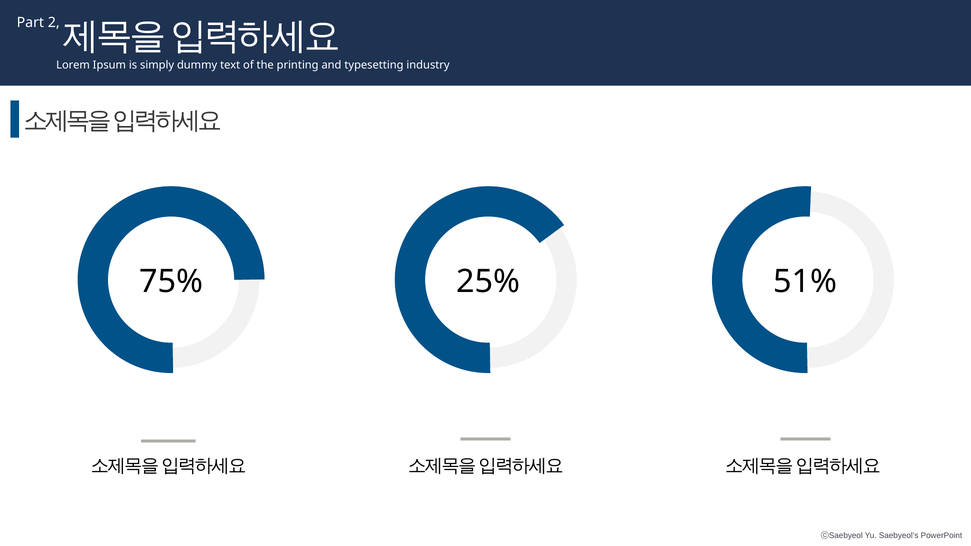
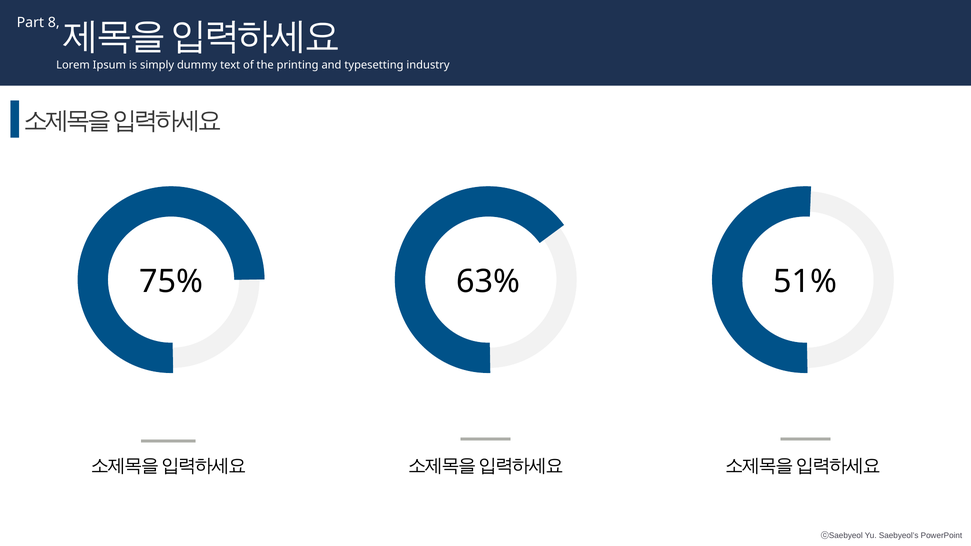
2: 2 -> 8 (54, 22)
25%: 25% -> 63% (488, 282)
